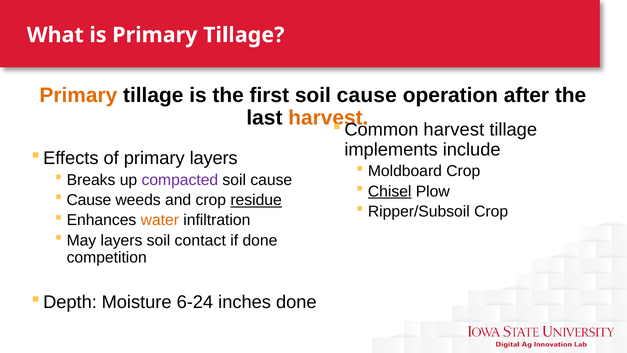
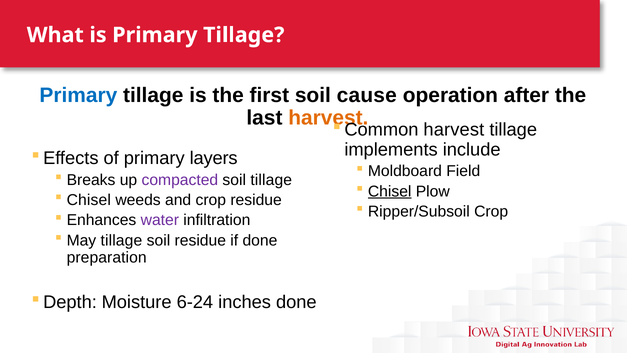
Primary colour: orange -> blue (78, 95)
Moldboard Crop: Crop -> Field (463, 171)
cause: cause -> tillage (271, 180)
Cause: Cause -> Chisel (89, 200)
residue underline: present -> none (256, 200)
water colour: orange -> purple (160, 220)
May layers: layers -> tillage (121, 240)
soil contact: contact -> residue (200, 240)
competition: competition -> preparation (107, 257)
